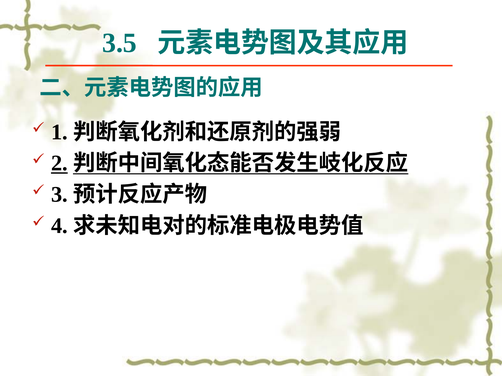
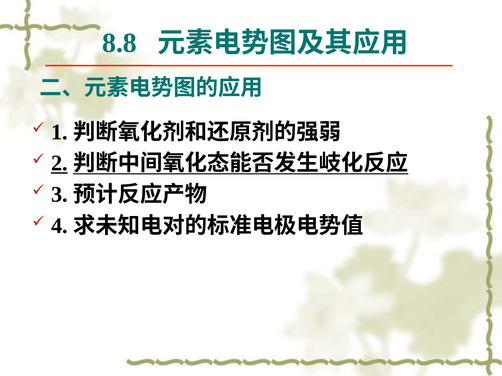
3.5: 3.5 -> 8.8 (120, 43)
